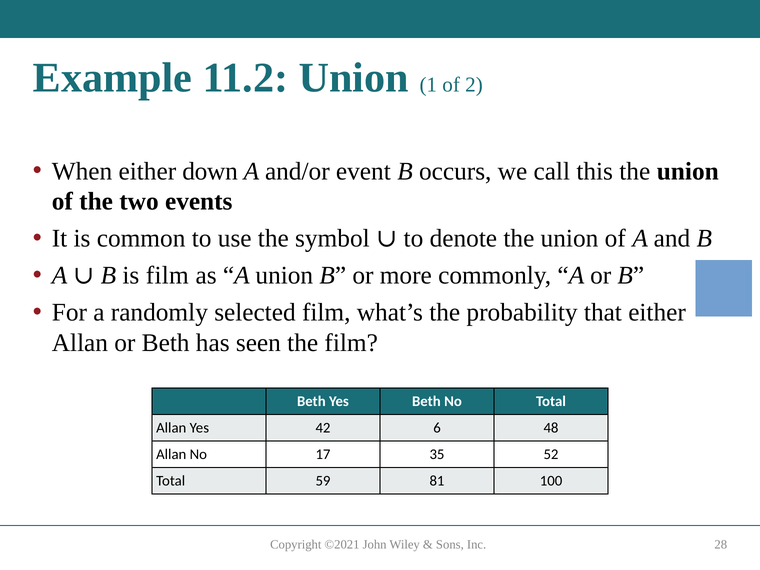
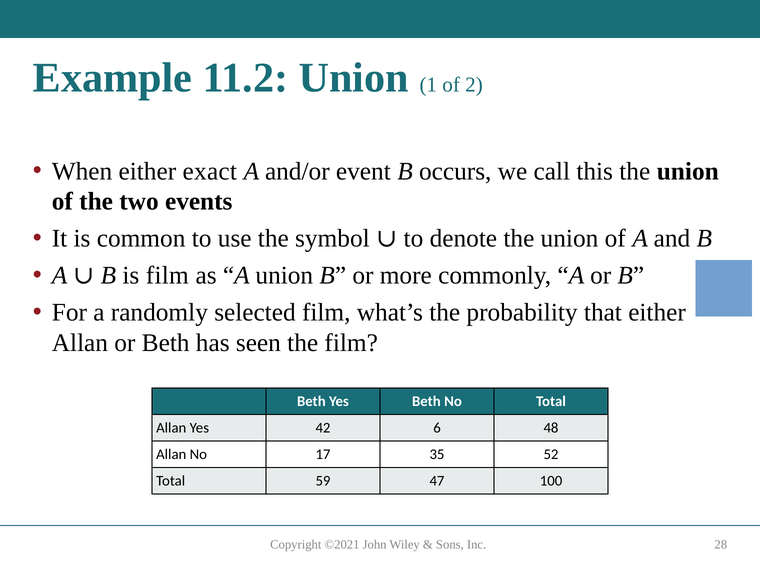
down: down -> exact (210, 171)
81: 81 -> 47 (437, 481)
